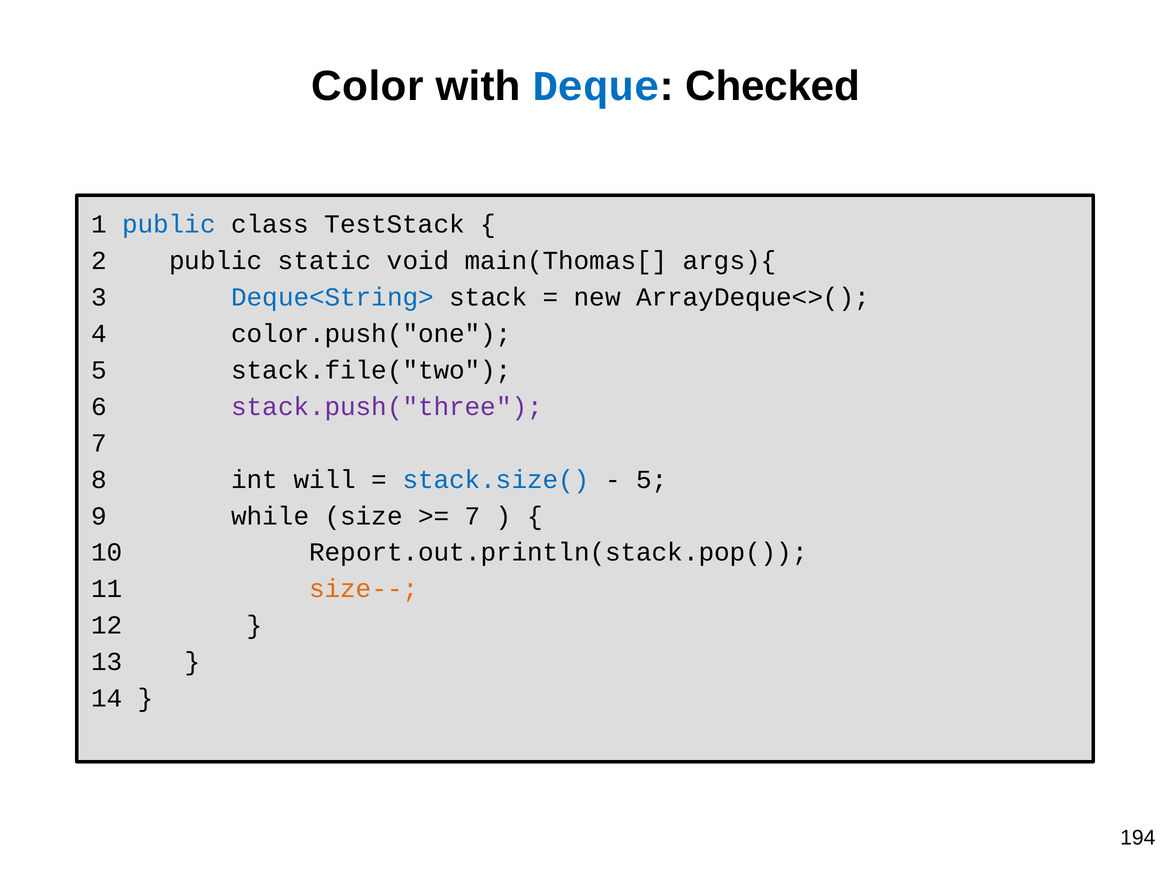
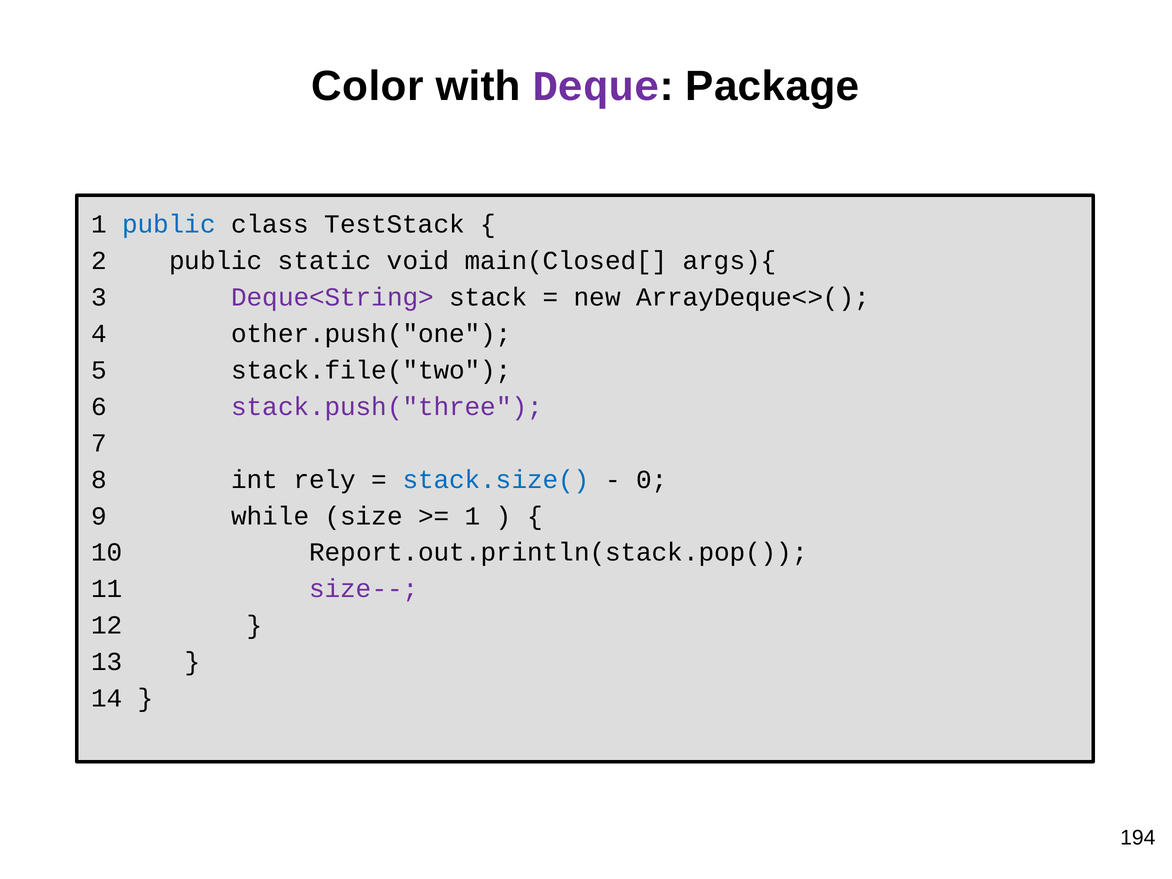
Deque colour: blue -> purple (596, 86)
Checked: Checked -> Package (772, 86)
main(Thomas[: main(Thomas[ -> main(Closed[ (566, 261)
Deque<String> colour: blue -> purple (333, 297)
color.push("one: color.push("one -> other.push("one (371, 334)
will: will -> rely (325, 479)
5: 5 -> 0 (652, 479)
7: 7 -> 1 (473, 516)
size-- colour: orange -> purple (364, 589)
